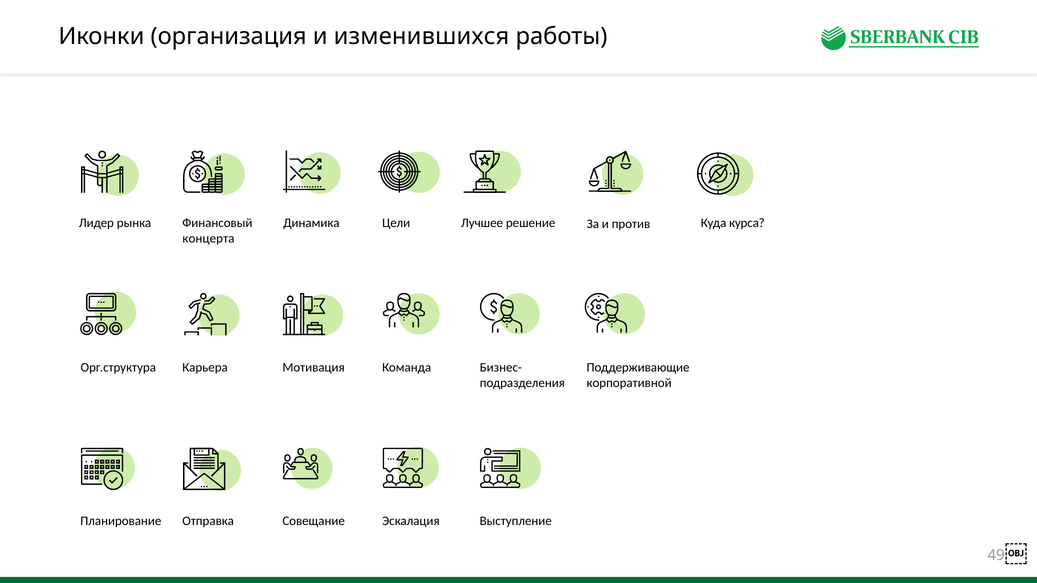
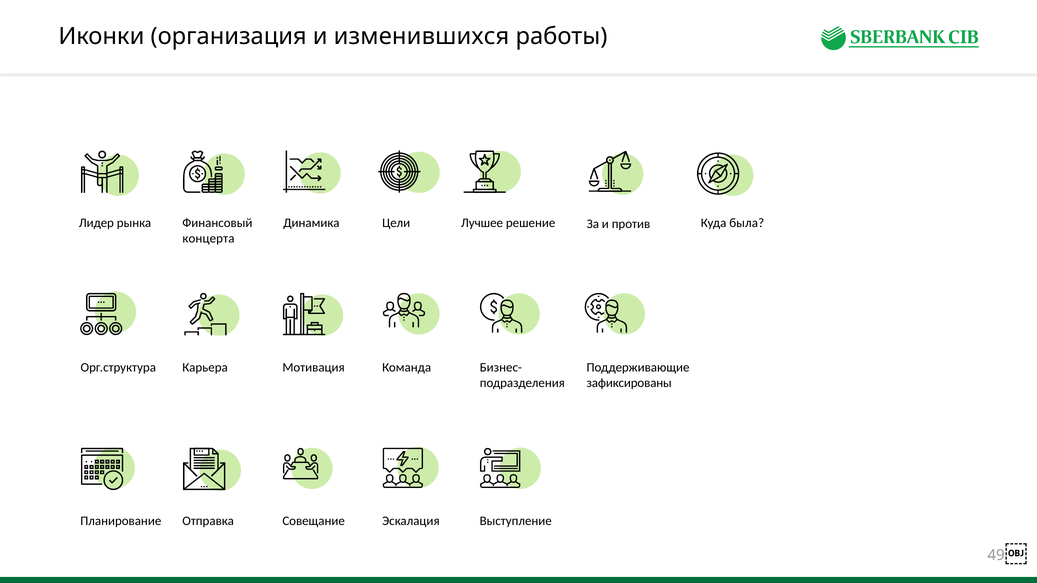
курса: курса -> была (747, 223)
корпоративной: корпоративной -> зафиксированы (629, 383)
